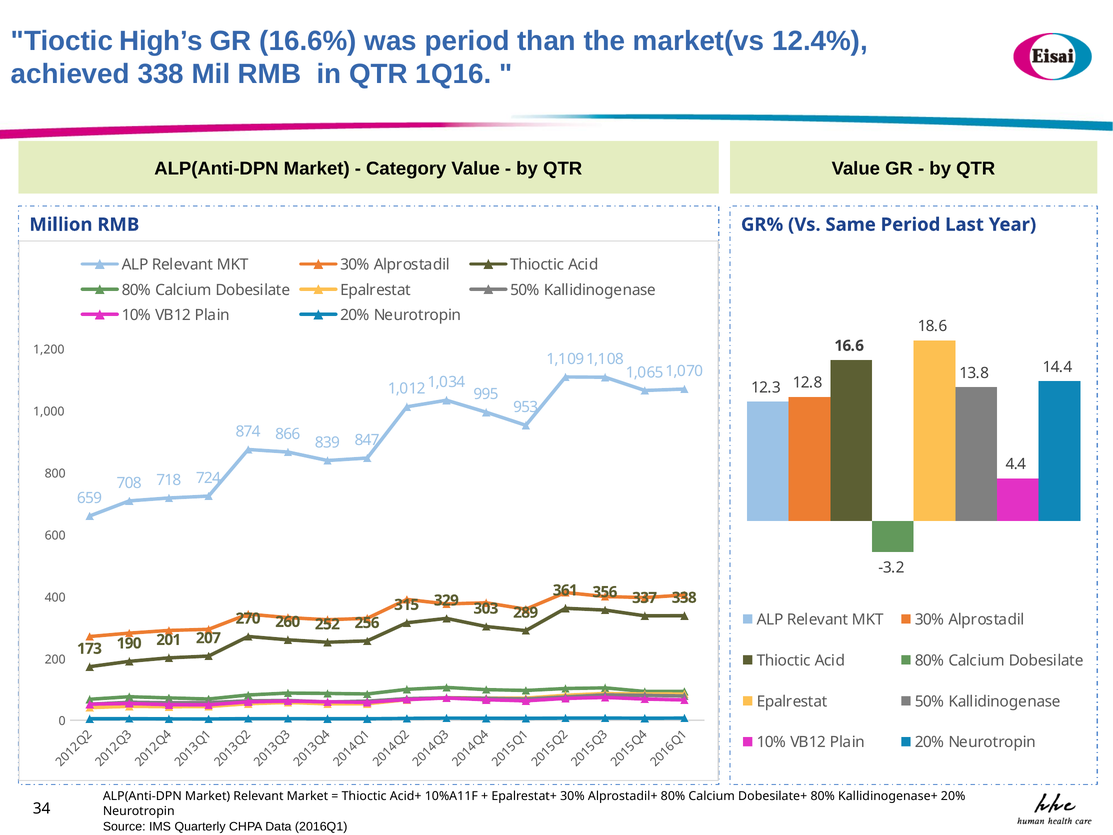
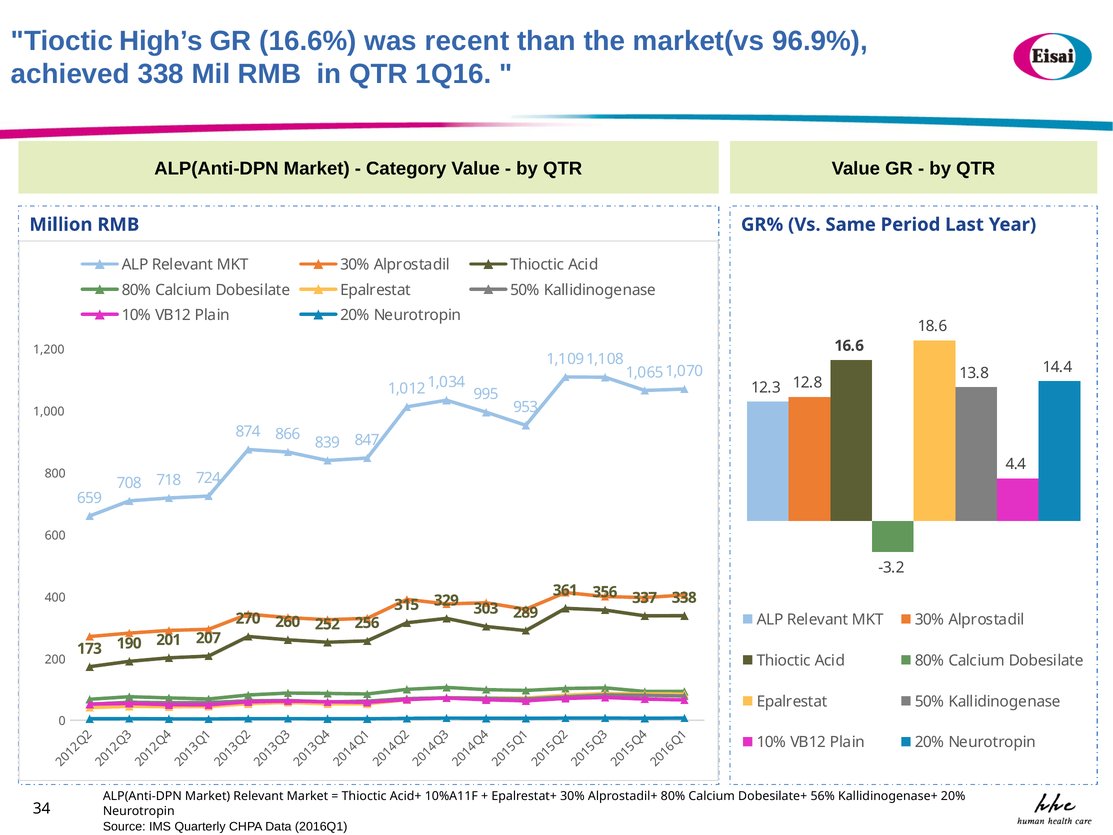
was period: period -> recent (467, 41)
12.4%: 12.4% -> 96.9% (820, 41)
Dobesilate+ 80%: 80% -> 56% (823, 796)
